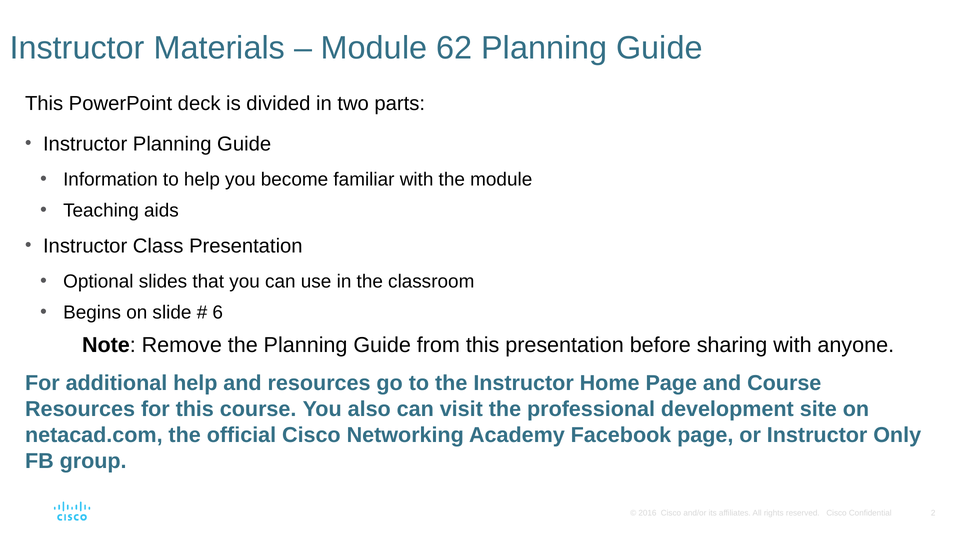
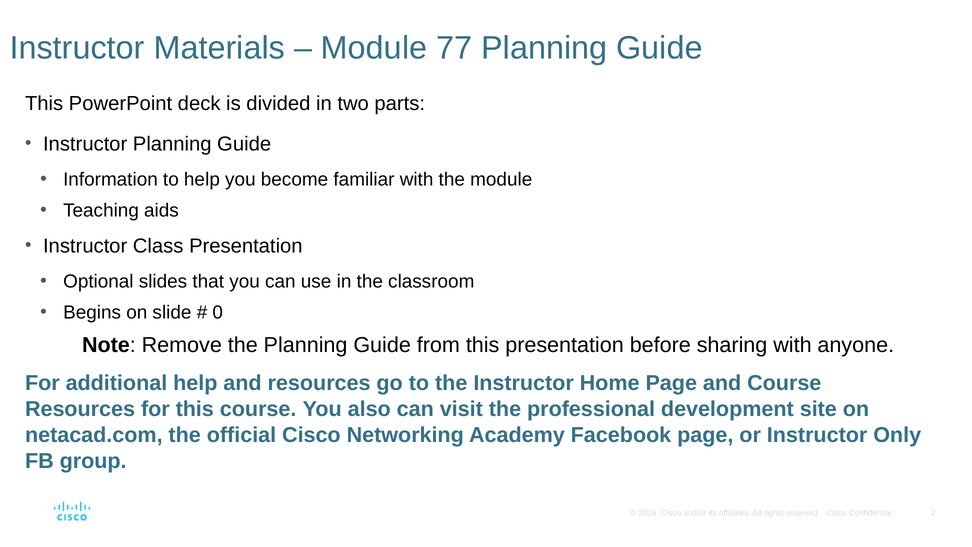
62: 62 -> 77 (454, 48)
6: 6 -> 0 (218, 312)
